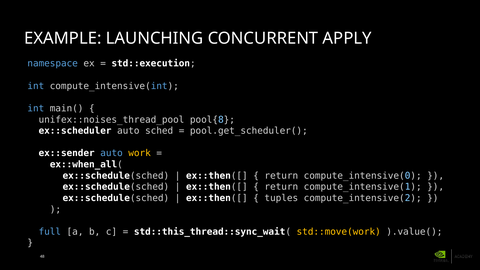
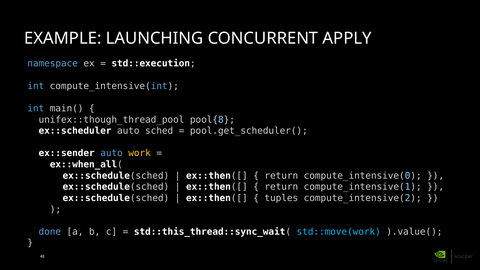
unifex::noises_thread_pool: unifex::noises_thread_pool -> unifex::though_thread_pool (111, 120)
full: full -> done (50, 232)
std::move(work colour: yellow -> light blue (339, 232)
